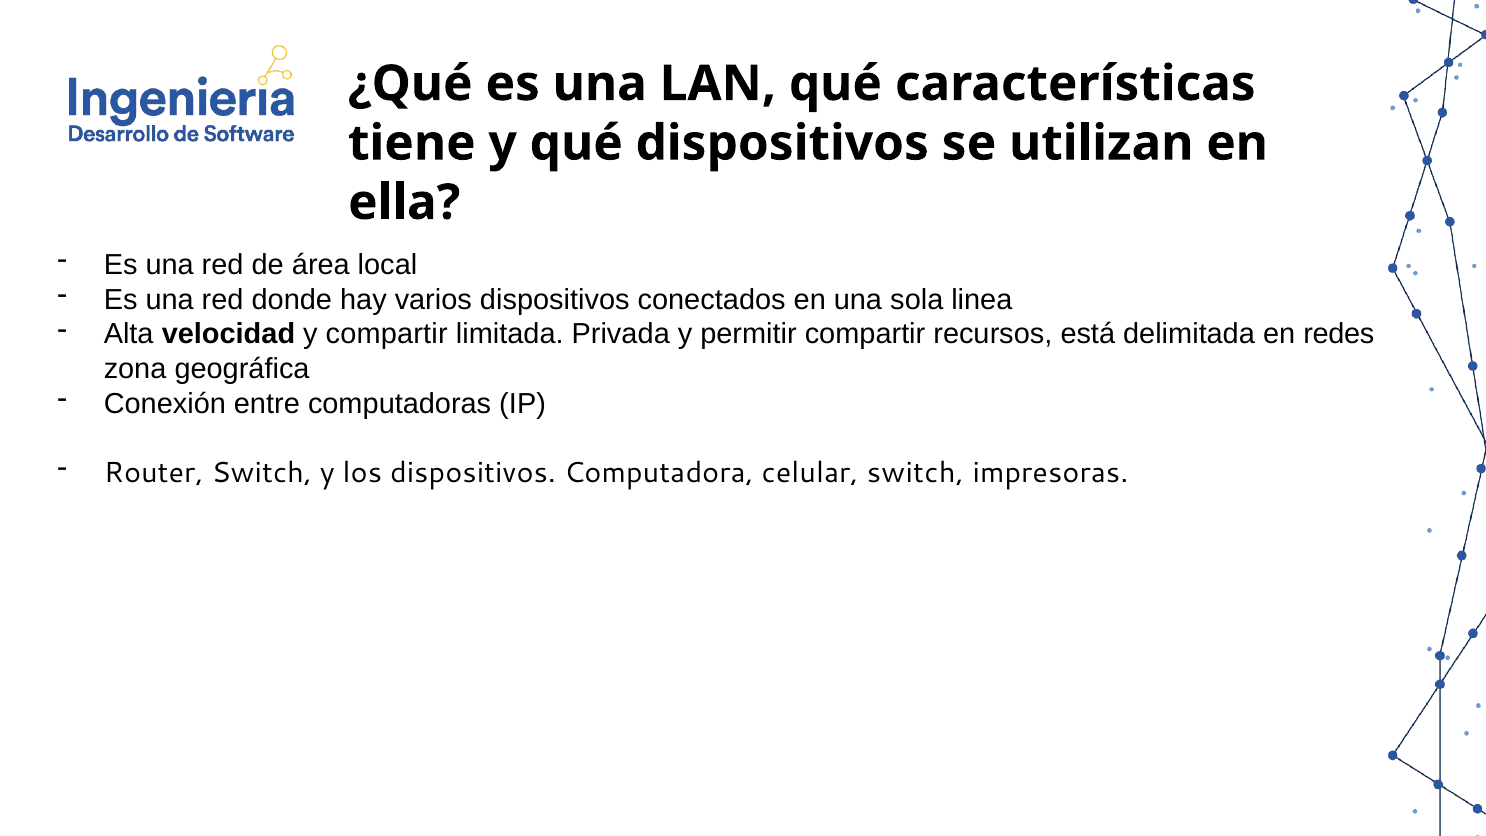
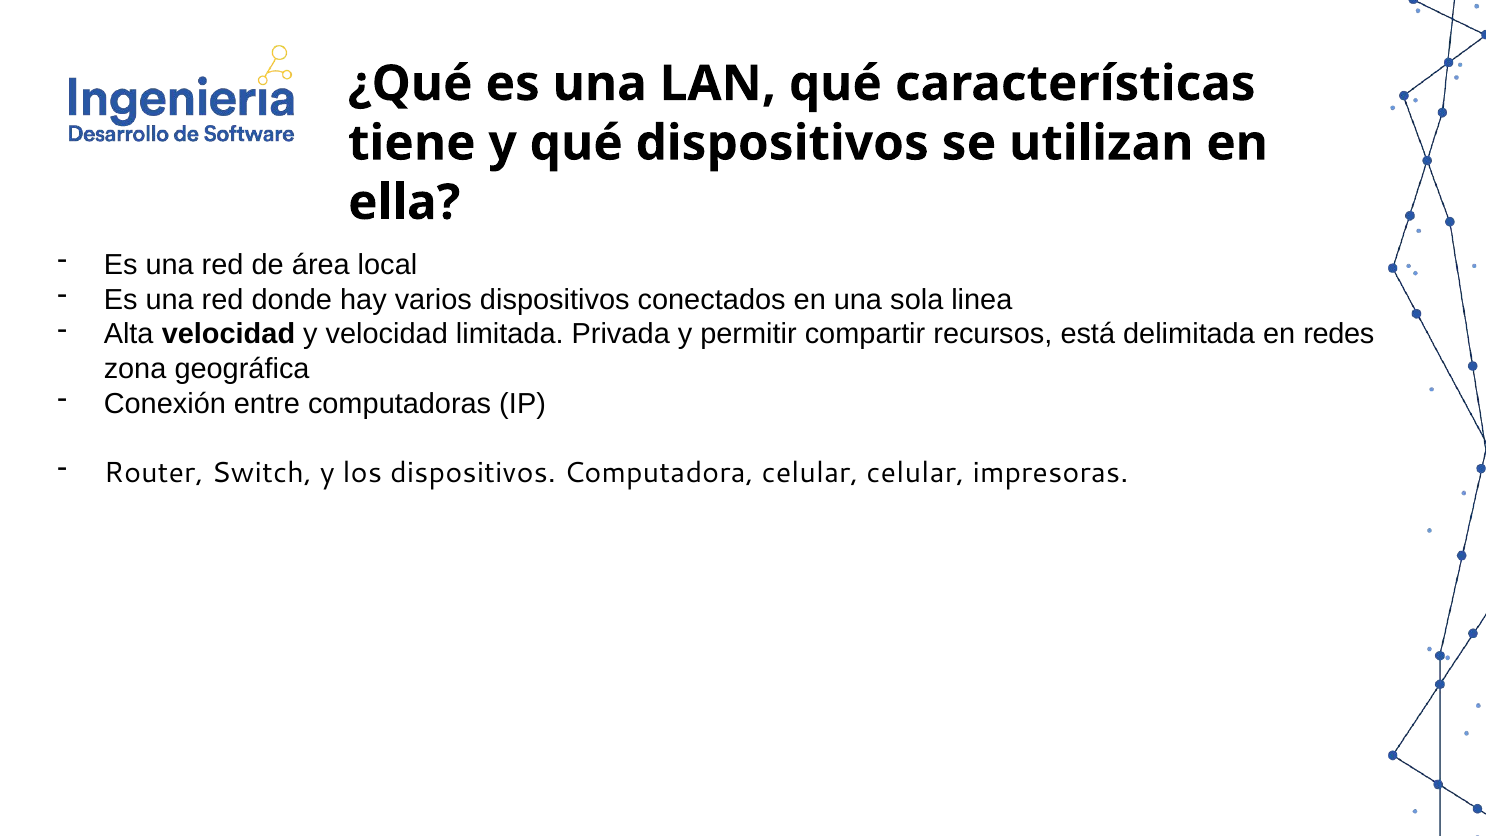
y compartir: compartir -> velocidad (387, 334)
celular switch: switch -> celular (915, 473)
